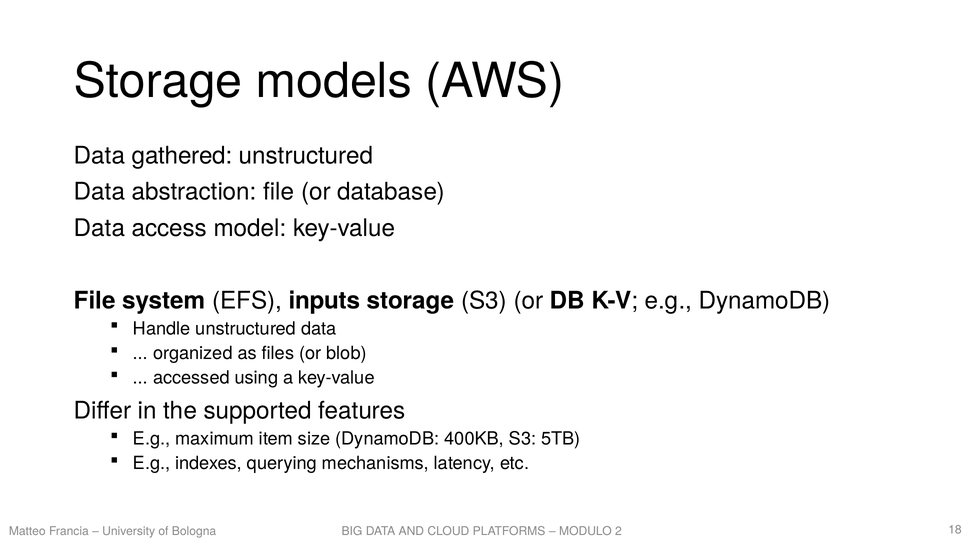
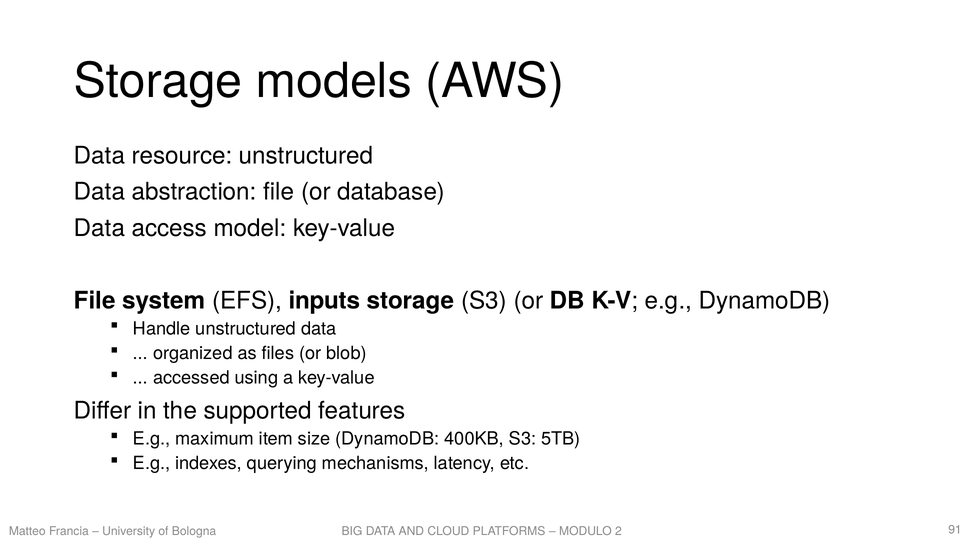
gathered: gathered -> resource (182, 156)
18: 18 -> 91 (955, 530)
